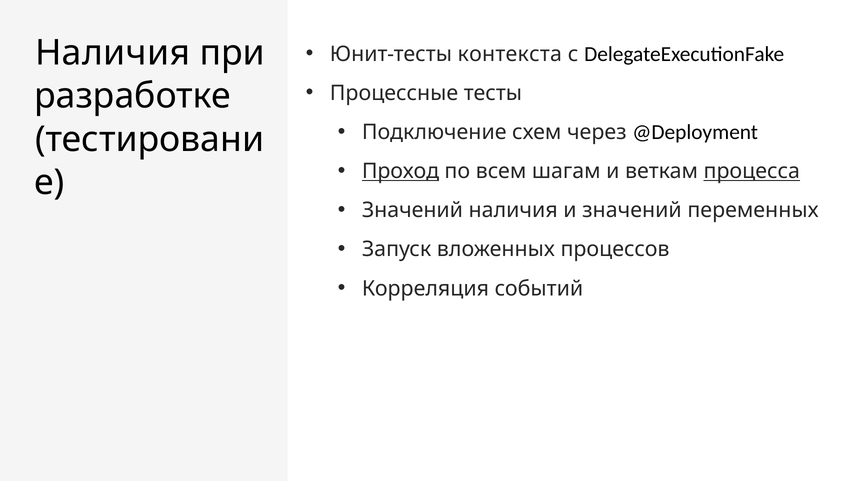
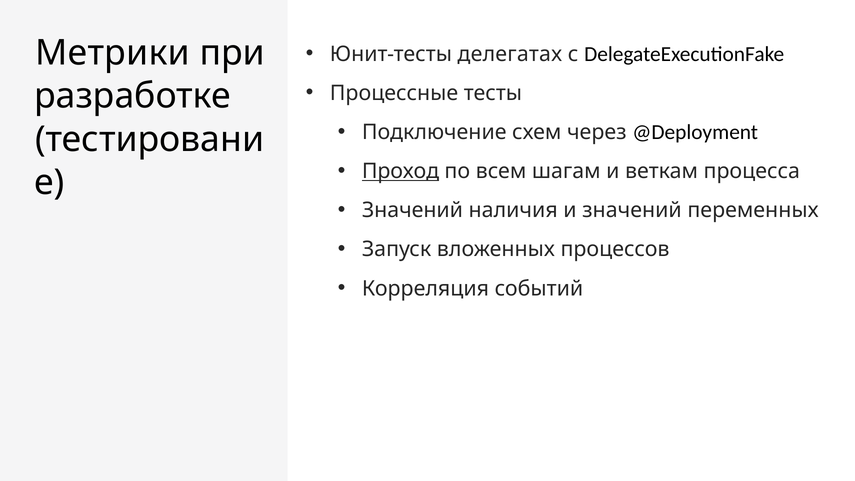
контекста: контекста -> делегатах (510, 54)
Наличия: Наличия -> Метрики (113, 53)
процесса underline: present -> none (752, 171)
